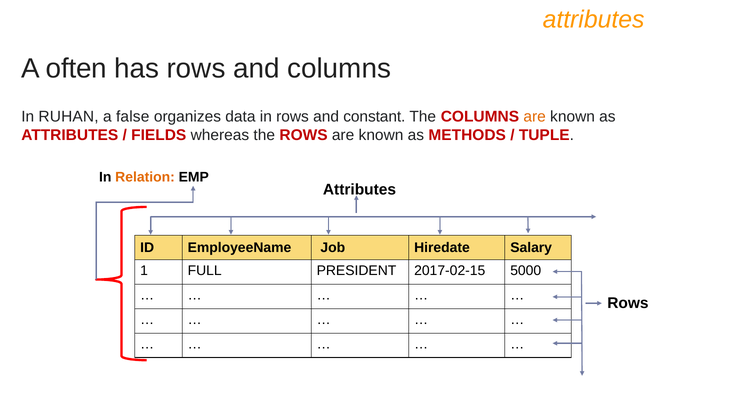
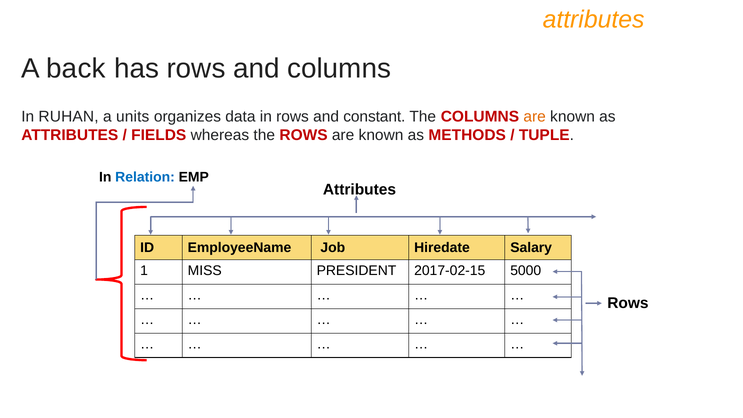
often: often -> back (76, 69)
false: false -> units (133, 117)
Relation colour: orange -> blue (145, 177)
FULL: FULL -> MISS (205, 271)
